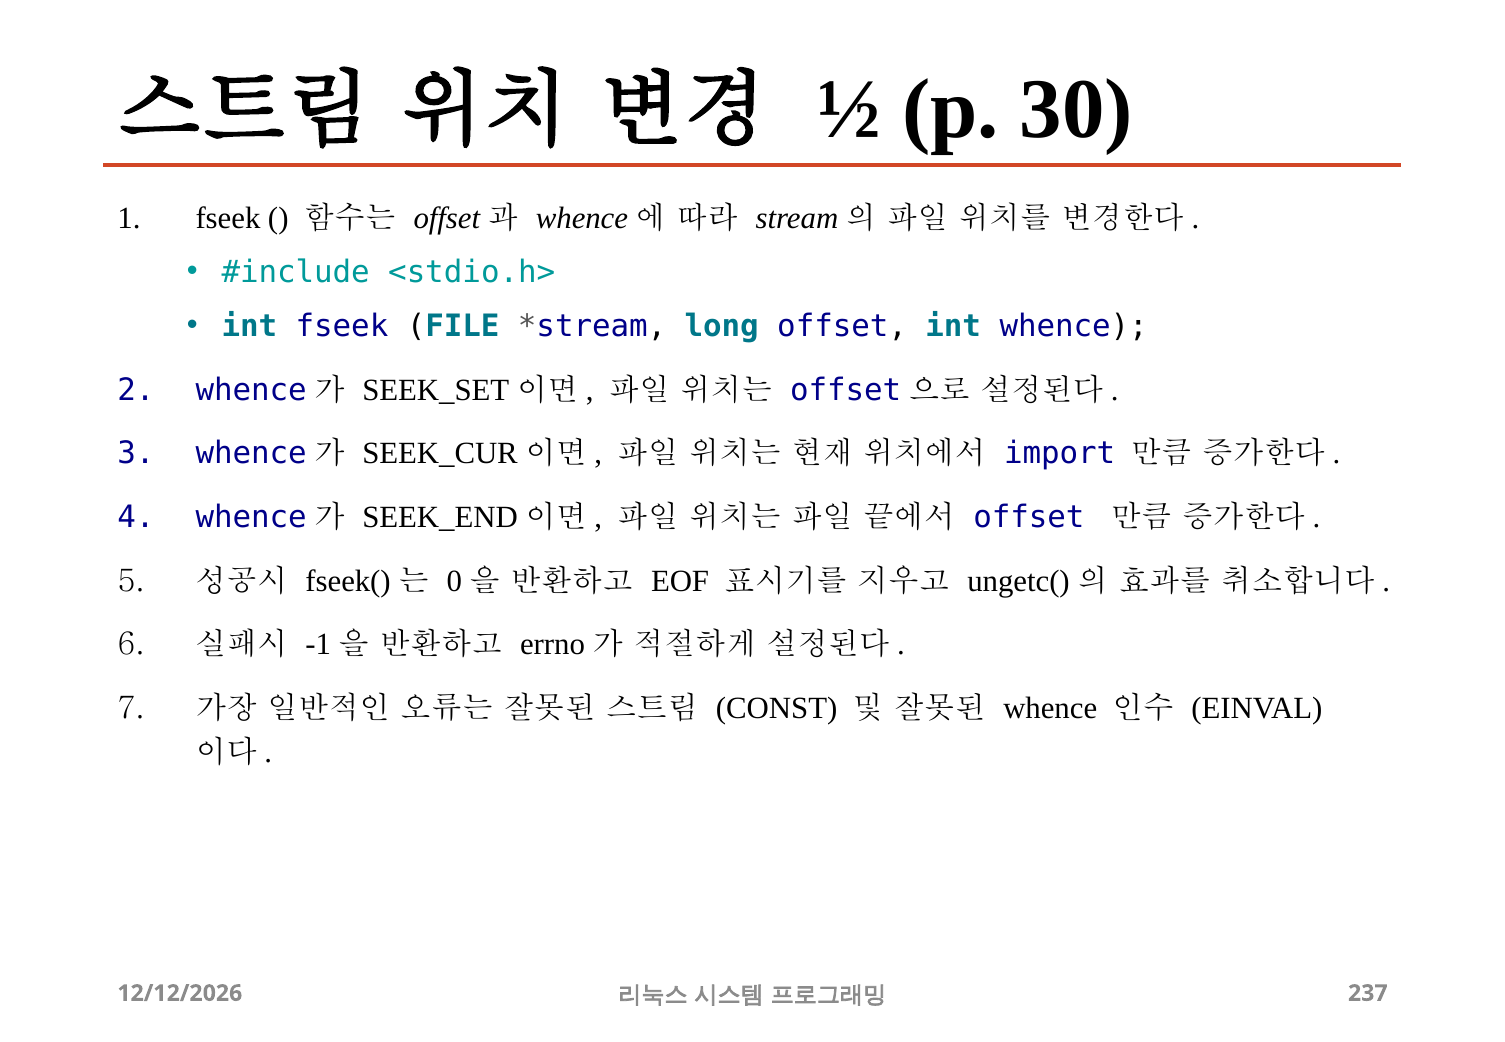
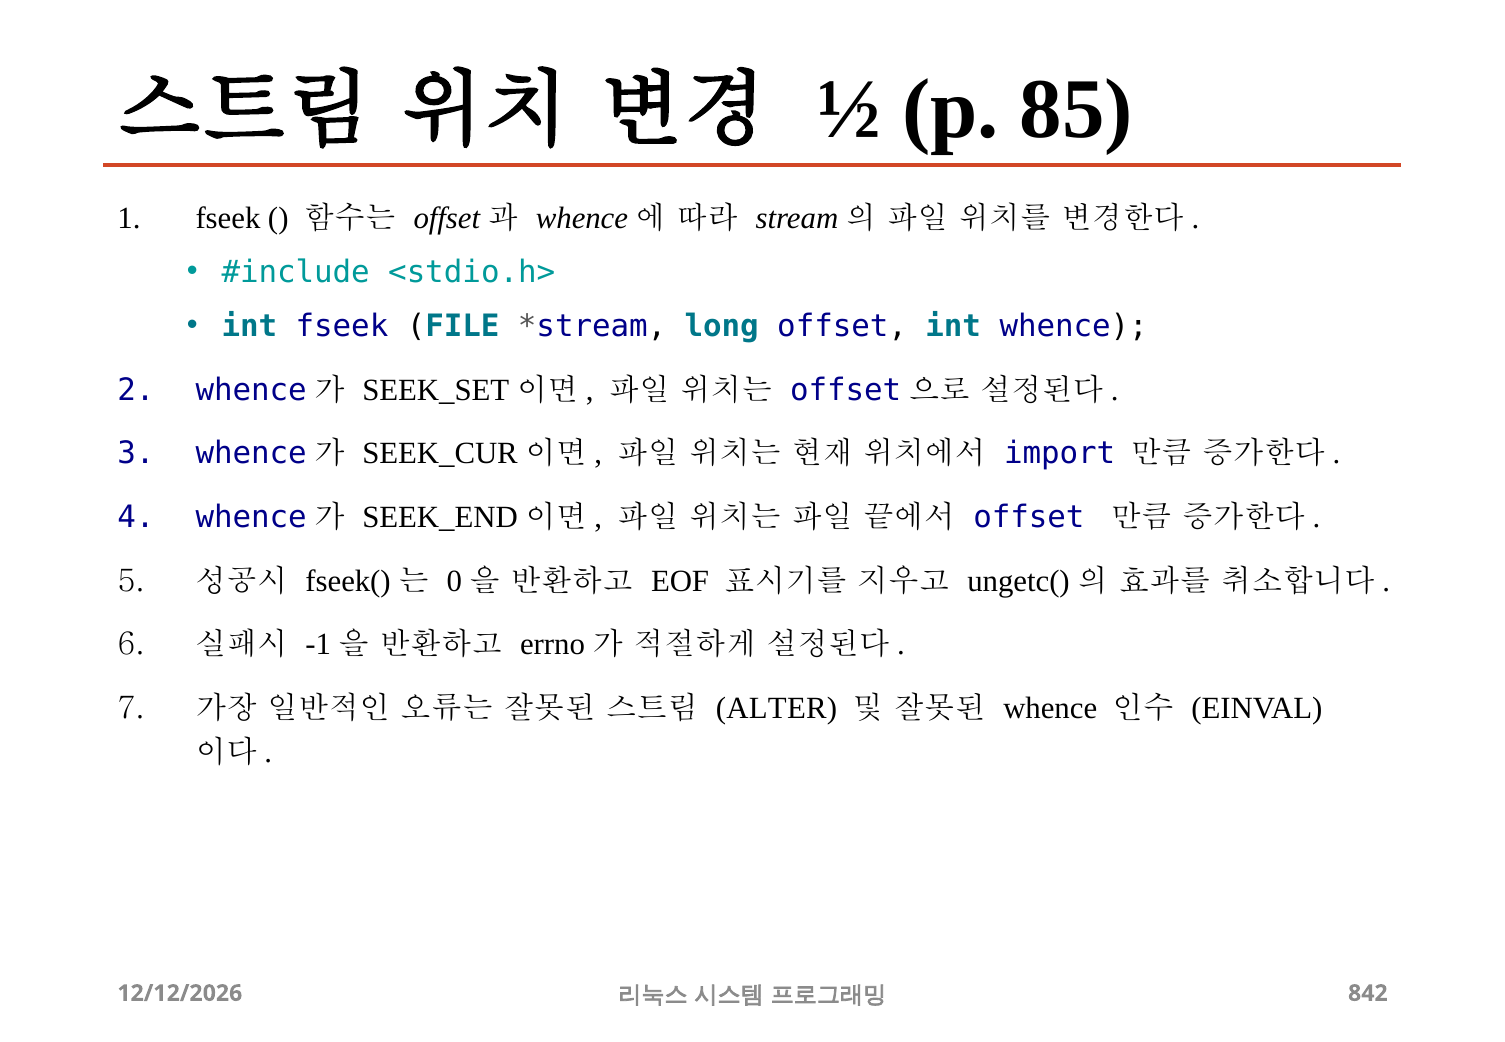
30: 30 -> 85 (1076, 110)
CONST: CONST -> ALTER (777, 708)
237: 237 -> 842 (1368, 993)
